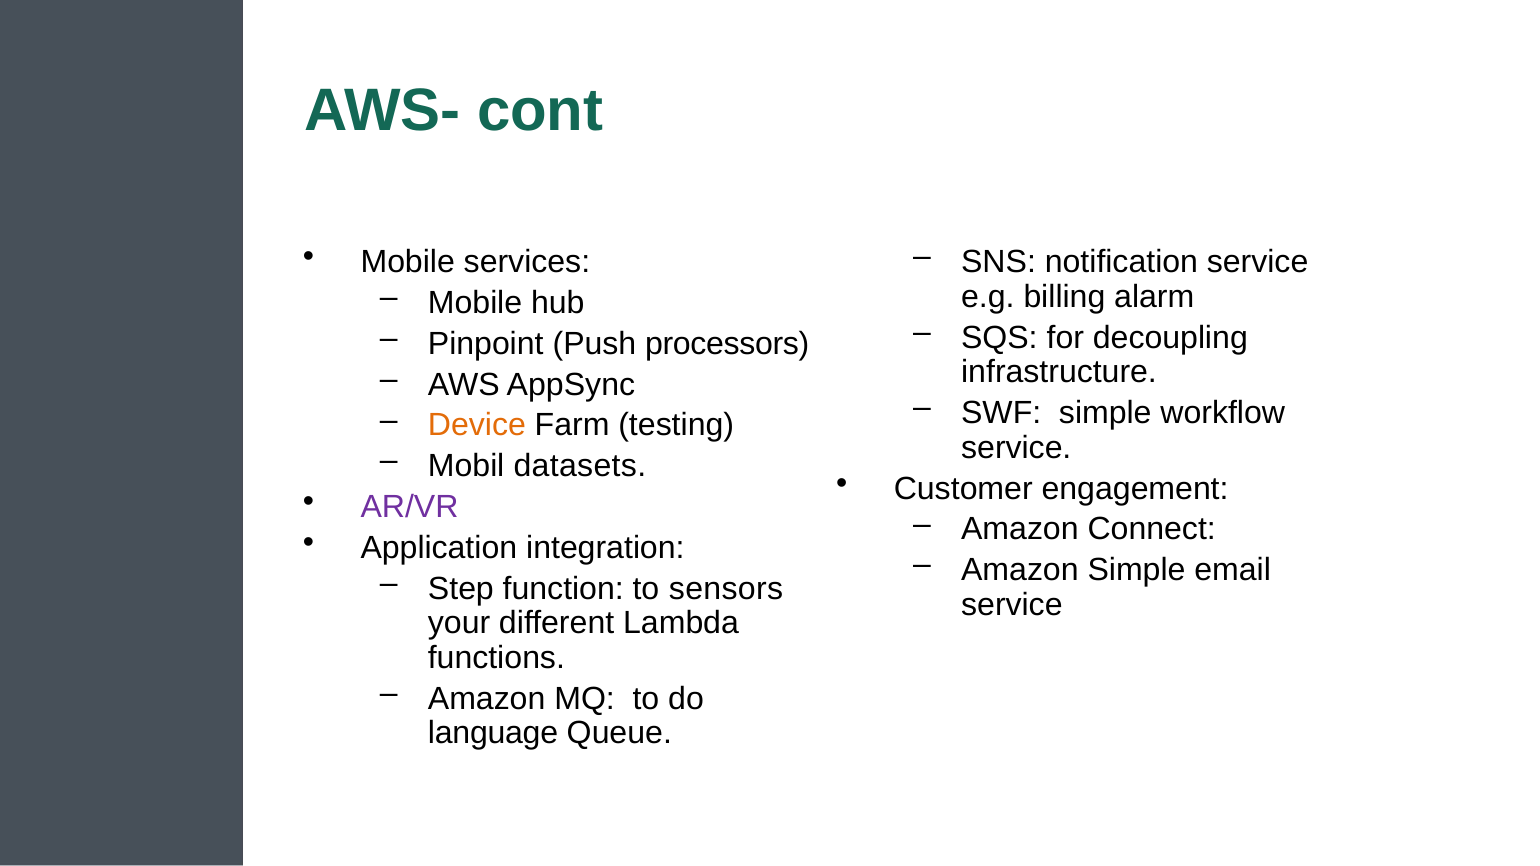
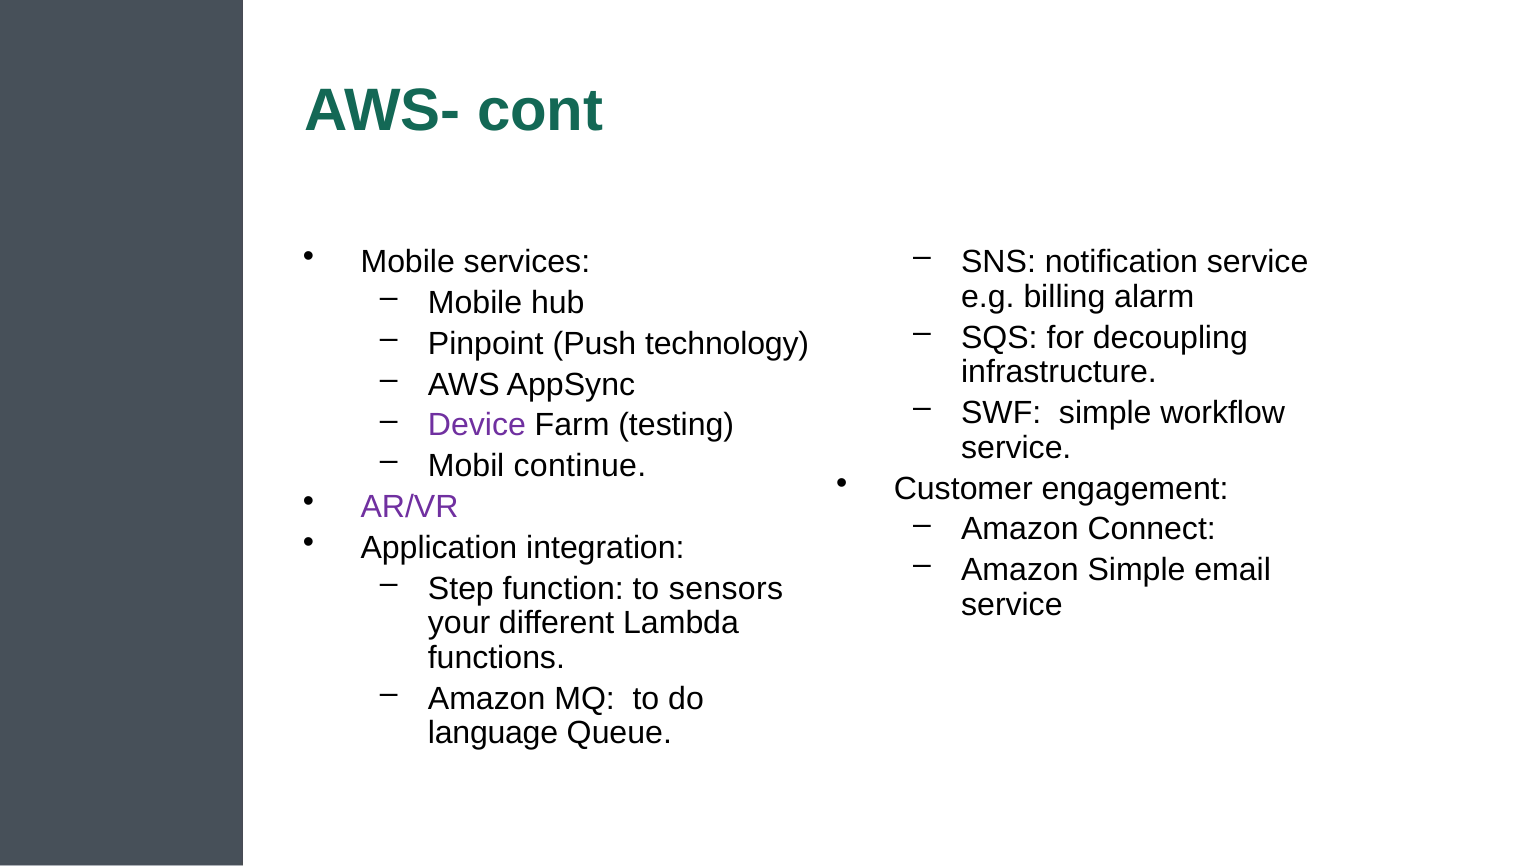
processors: processors -> technology (727, 344)
Device colour: orange -> purple (477, 425)
datasets: datasets -> continue (580, 466)
